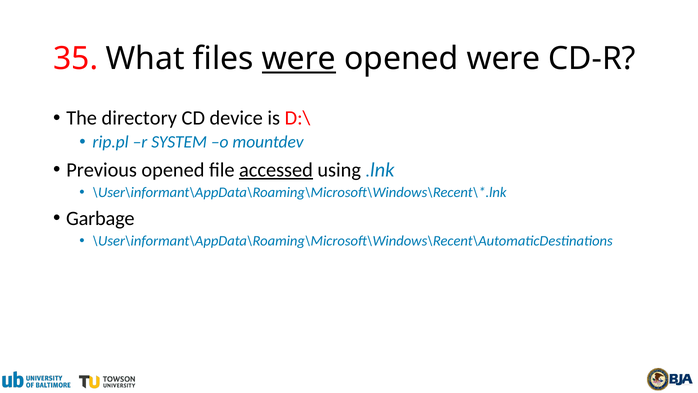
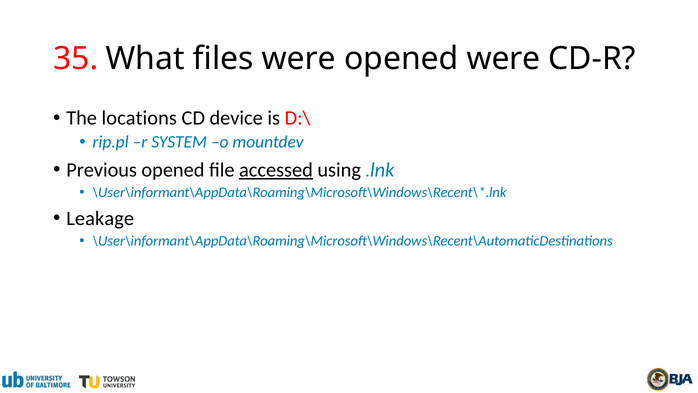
were underline: present -> none (299, 59)
directory: directory -> locations (139, 118)
Garbage: Garbage -> Leakage (100, 218)
